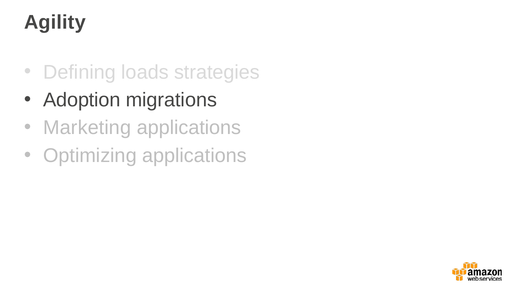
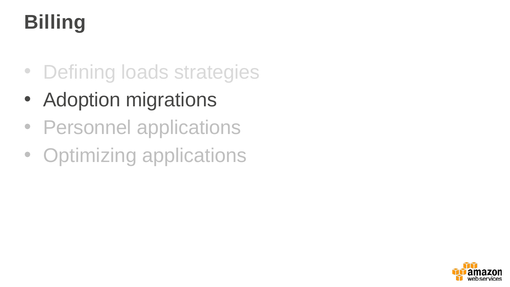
Agility: Agility -> Billing (55, 22)
Marketing: Marketing -> Personnel (87, 128)
